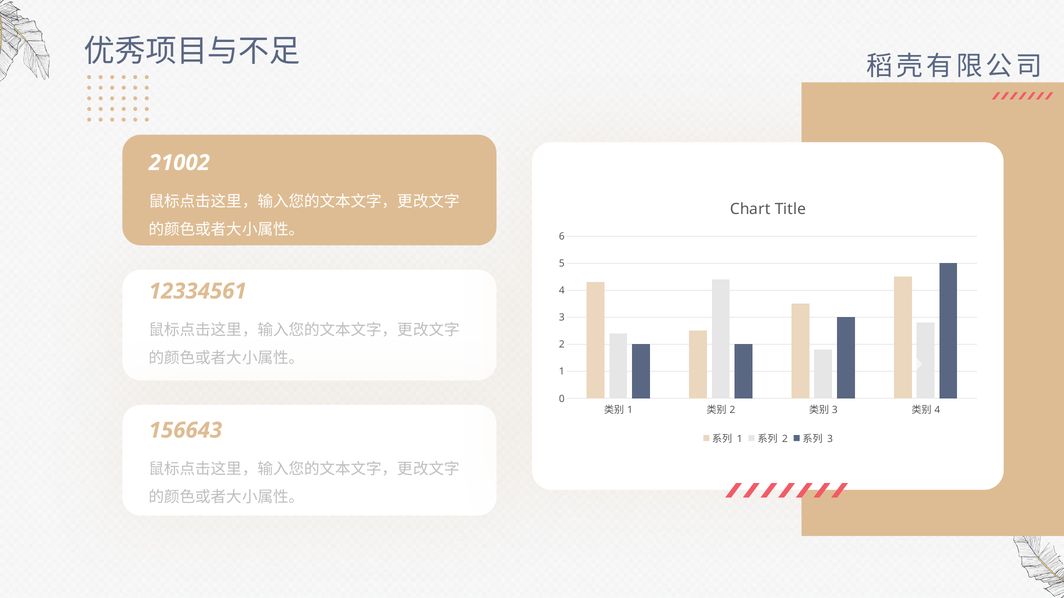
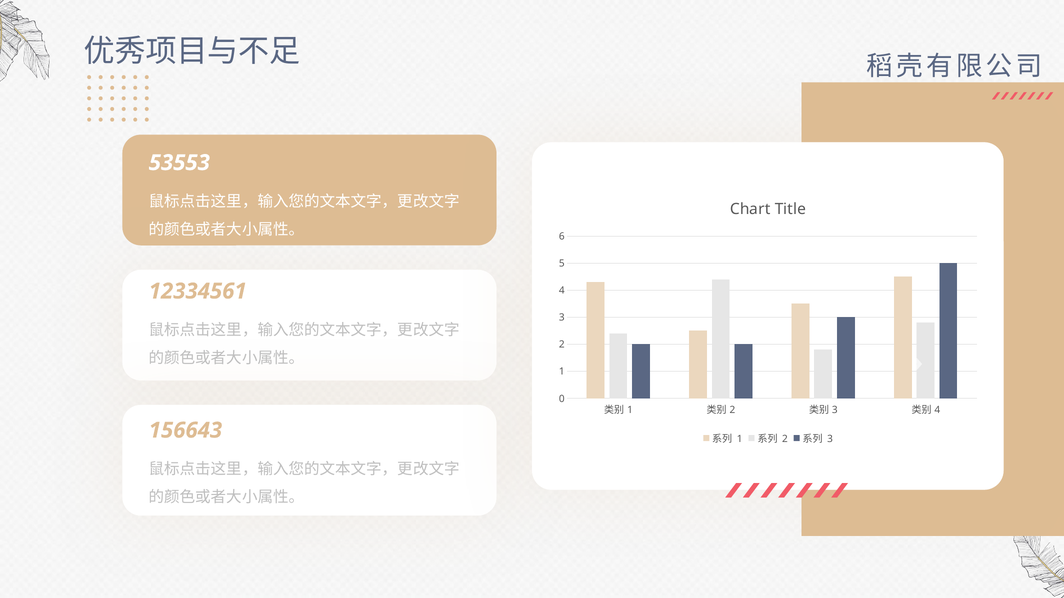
21002: 21002 -> 53553 (179, 163)
